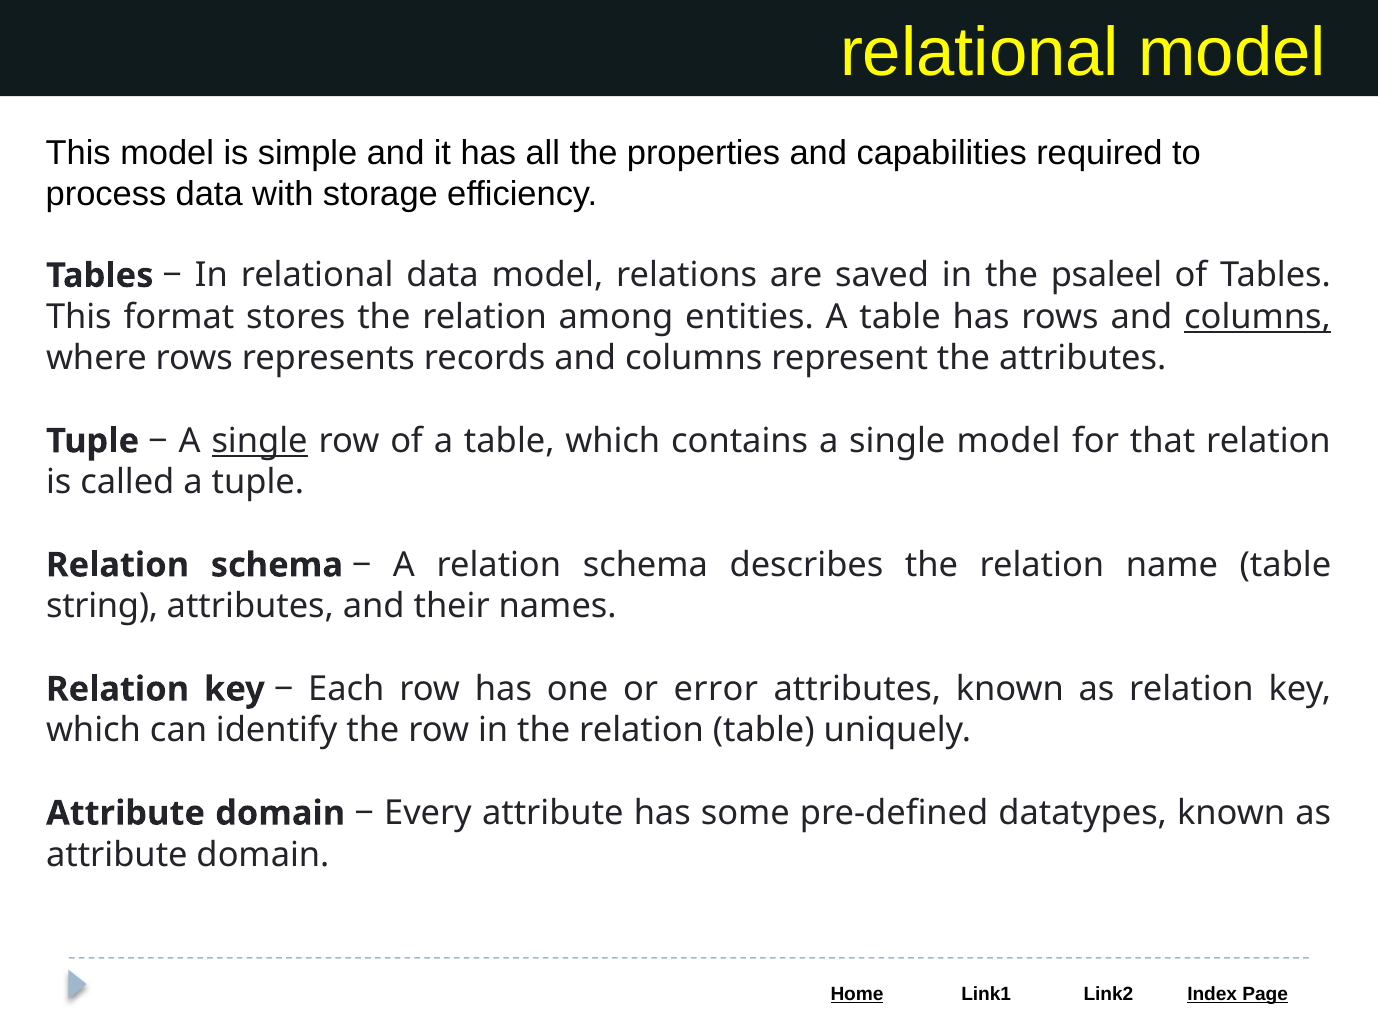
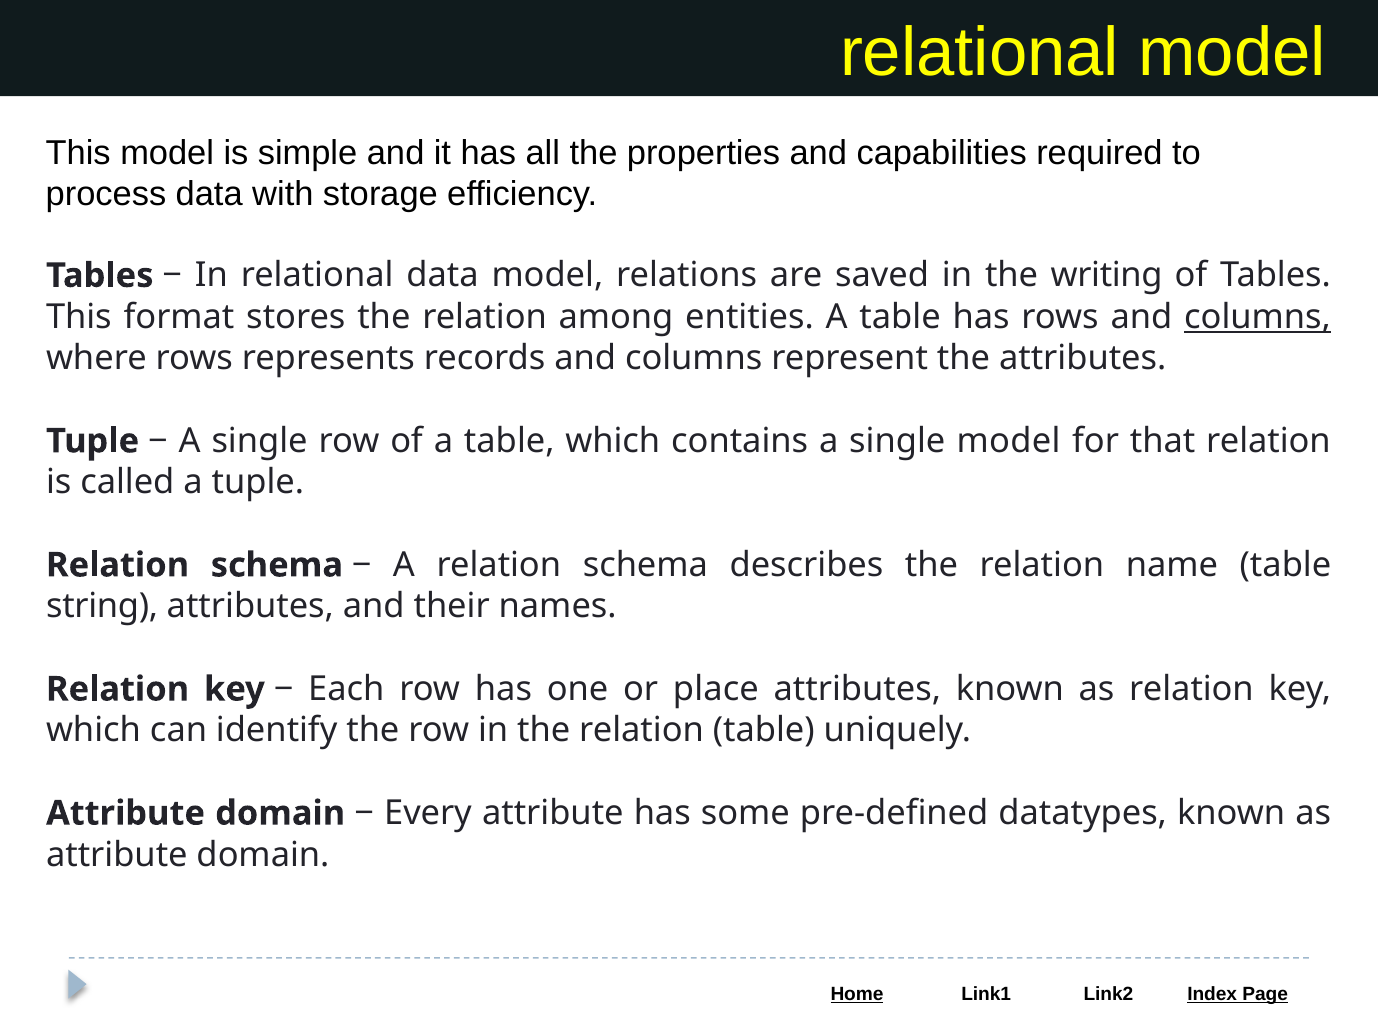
psaleel: psaleel -> writing (1107, 275)
single underline: present -> none (260, 441)
error: error -> place (716, 689)
